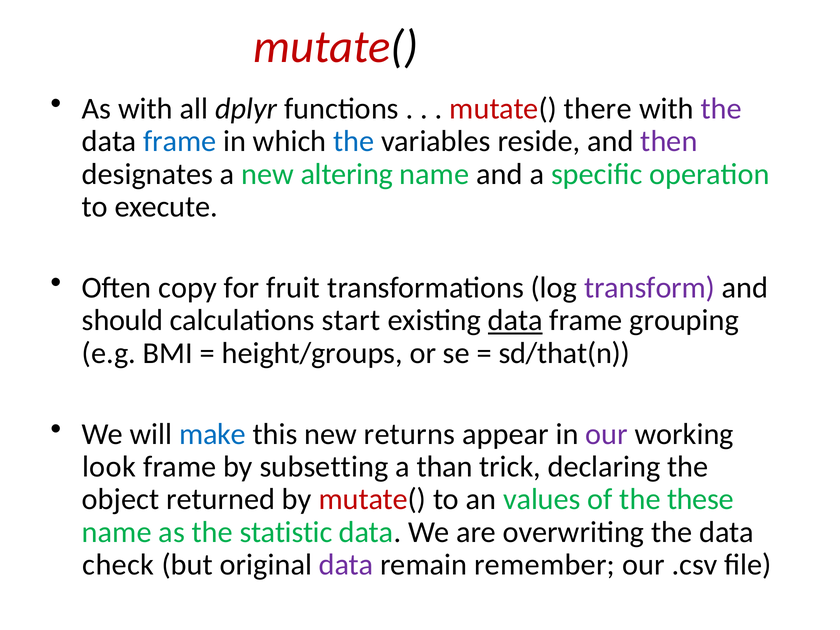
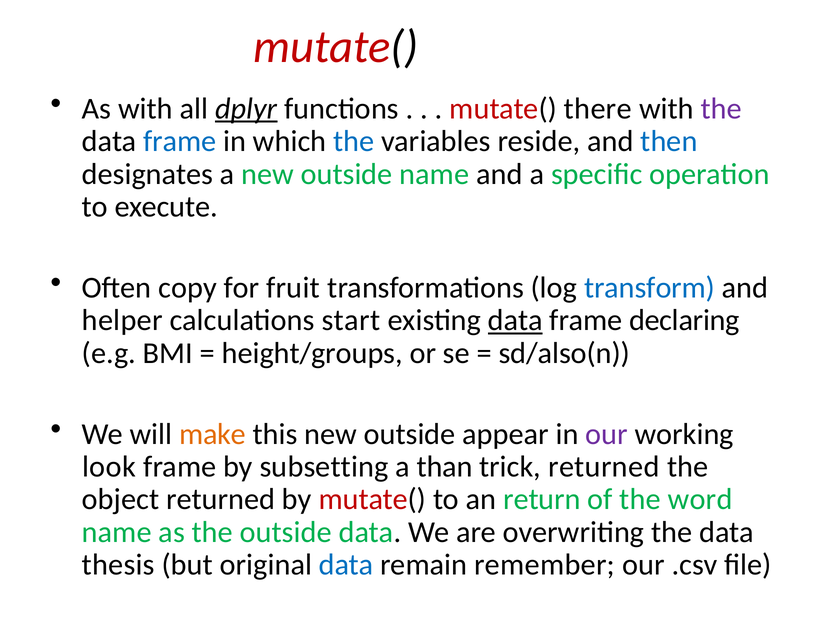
dplyr underline: none -> present (246, 109)
then colour: purple -> blue (669, 141)
a new altering: altering -> outside (347, 174)
transform colour: purple -> blue (650, 288)
should: should -> helper (122, 320)
grouping: grouping -> declaring (684, 320)
sd/that(n: sd/that(n -> sd/also(n (564, 353)
make colour: blue -> orange (213, 434)
this new returns: returns -> outside (410, 434)
trick declaring: declaring -> returned (604, 467)
values: values -> return (542, 499)
these: these -> word (700, 499)
the statistic: statistic -> outside (286, 532)
check: check -> thesis (118, 565)
data colour: purple -> blue (346, 565)
